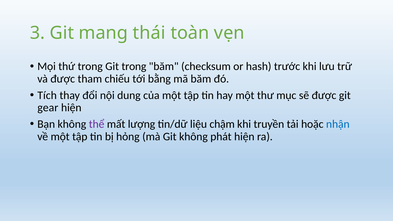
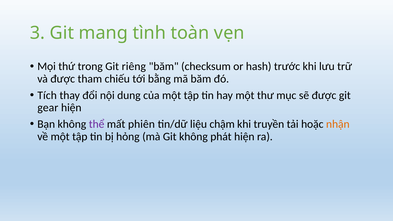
thái: thái -> tình (149, 33)
Git trong: trong -> riêng (134, 66)
lượng: lượng -> phiên (141, 124)
nhận colour: blue -> orange (338, 124)
